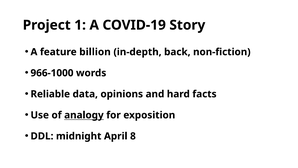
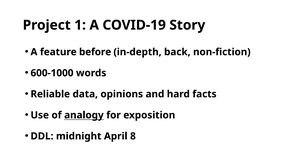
billion: billion -> before (95, 52)
966-1000: 966-1000 -> 600-1000 (52, 73)
